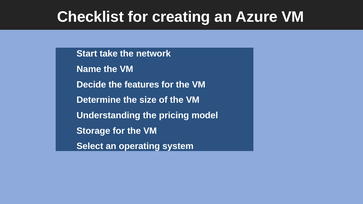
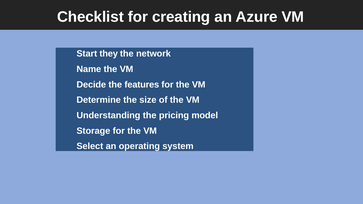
take: take -> they (109, 54)
